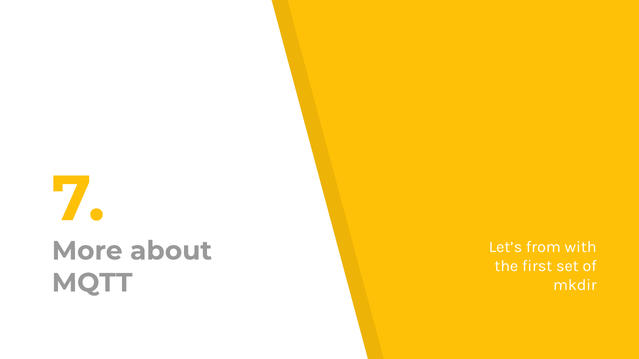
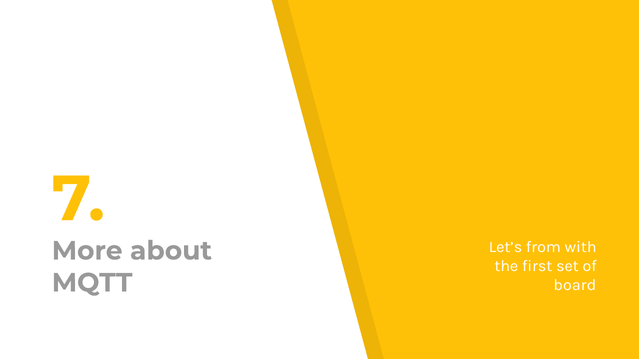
mkdir: mkdir -> board (575, 285)
